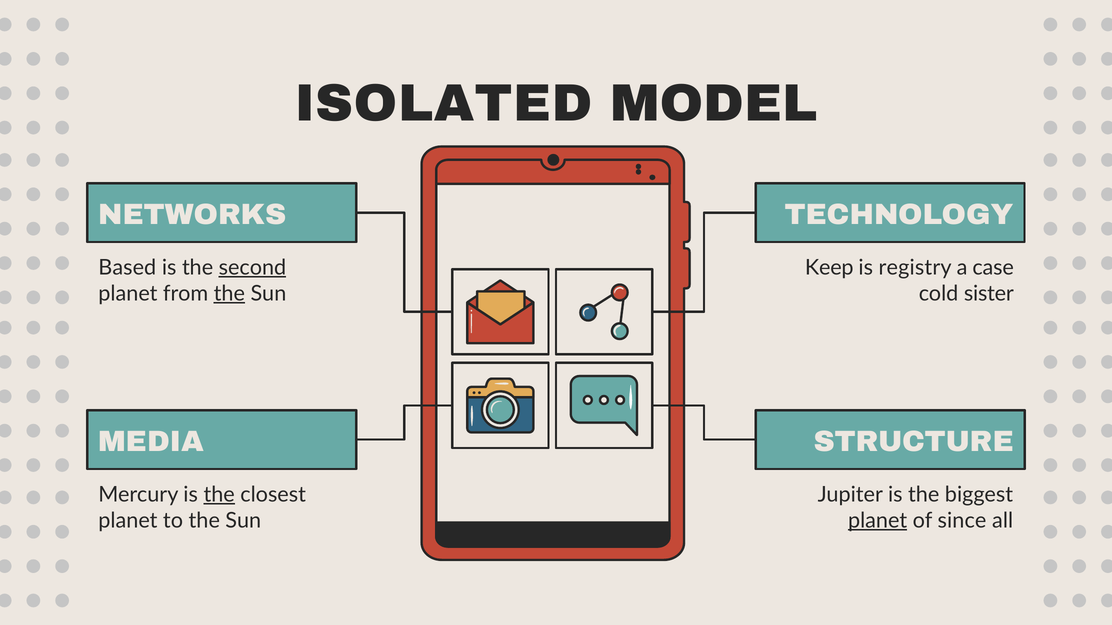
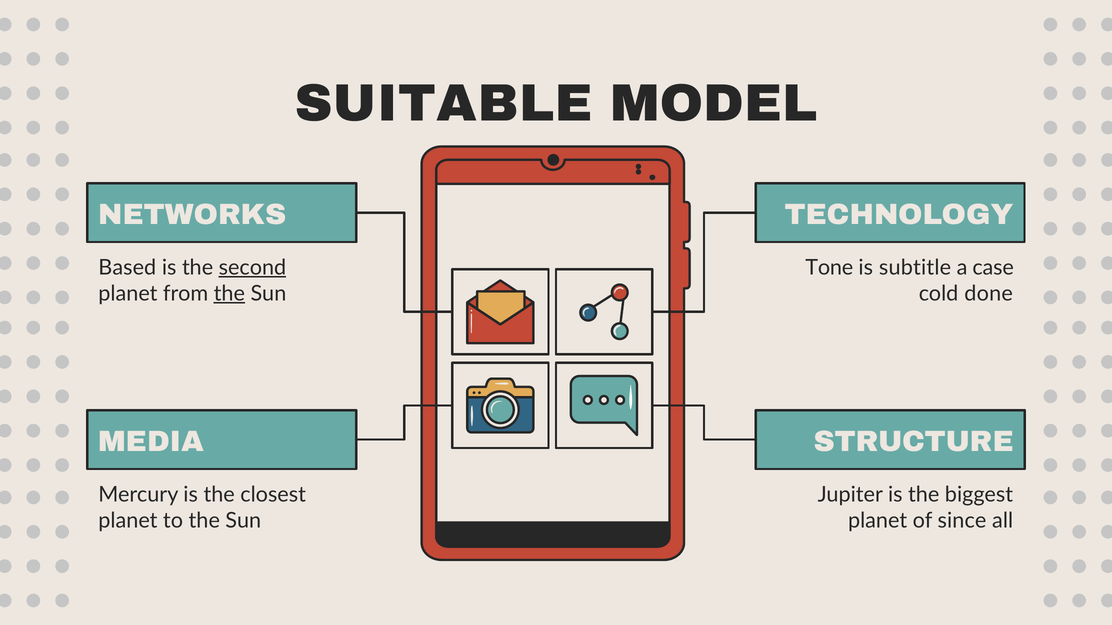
ISOLATED: ISOLATED -> SUITABLE (443, 104)
Keep: Keep -> Tone (829, 268)
registry: registry -> subtitle (915, 268)
sister: sister -> done (989, 294)
the underline: present -> none (219, 495)
planet underline: present -> none (878, 521)
